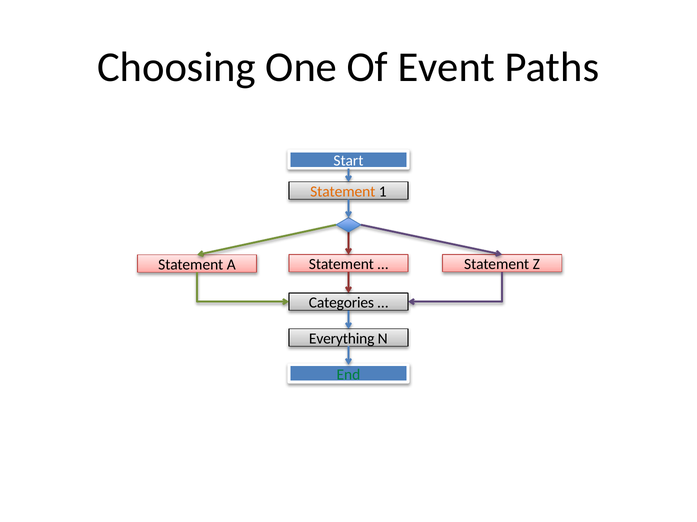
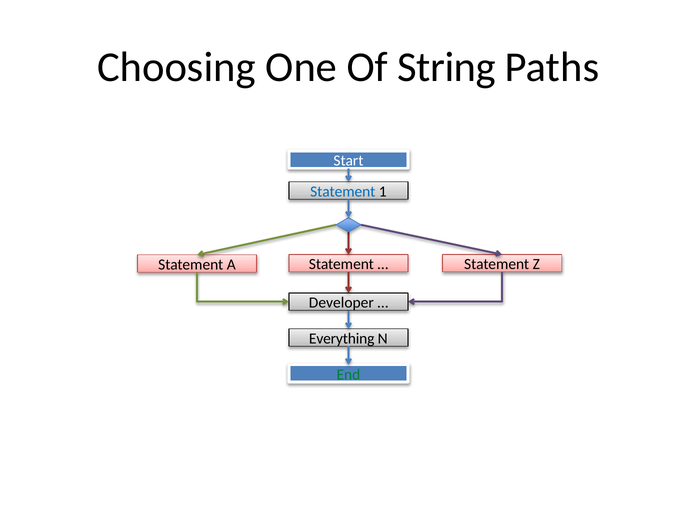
Event: Event -> String (447, 67)
Statement colour: orange -> blue (343, 192)
Categories: Categories -> Developer (341, 303)
